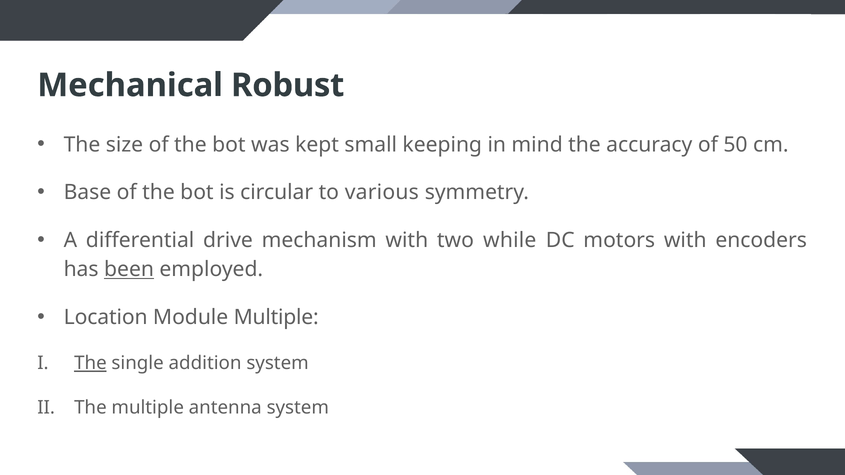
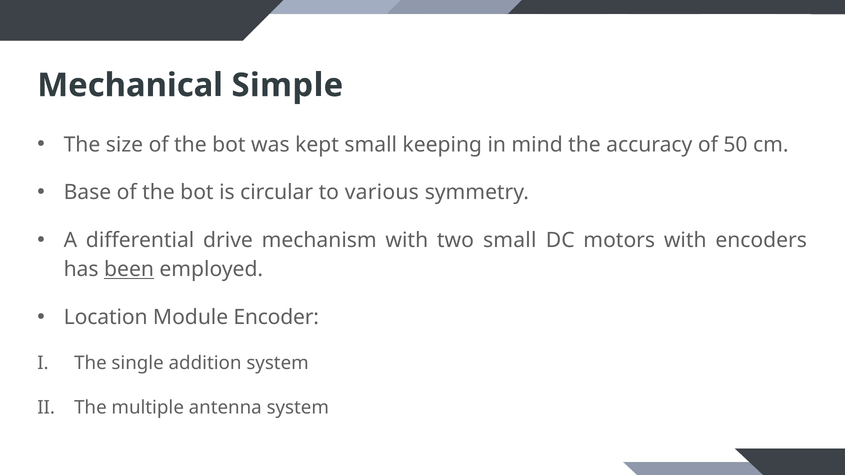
Robust: Robust -> Simple (287, 85)
two while: while -> small (510, 241)
Module Multiple: Multiple -> Encoder (276, 318)
The underline: present -> none (90, 363)
